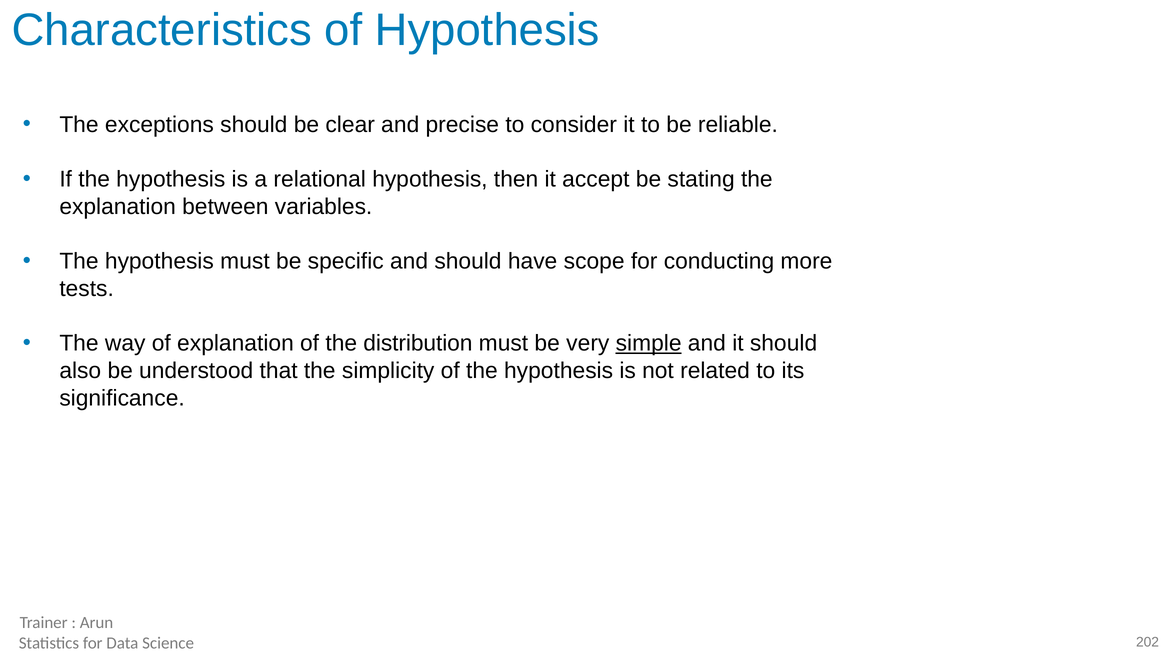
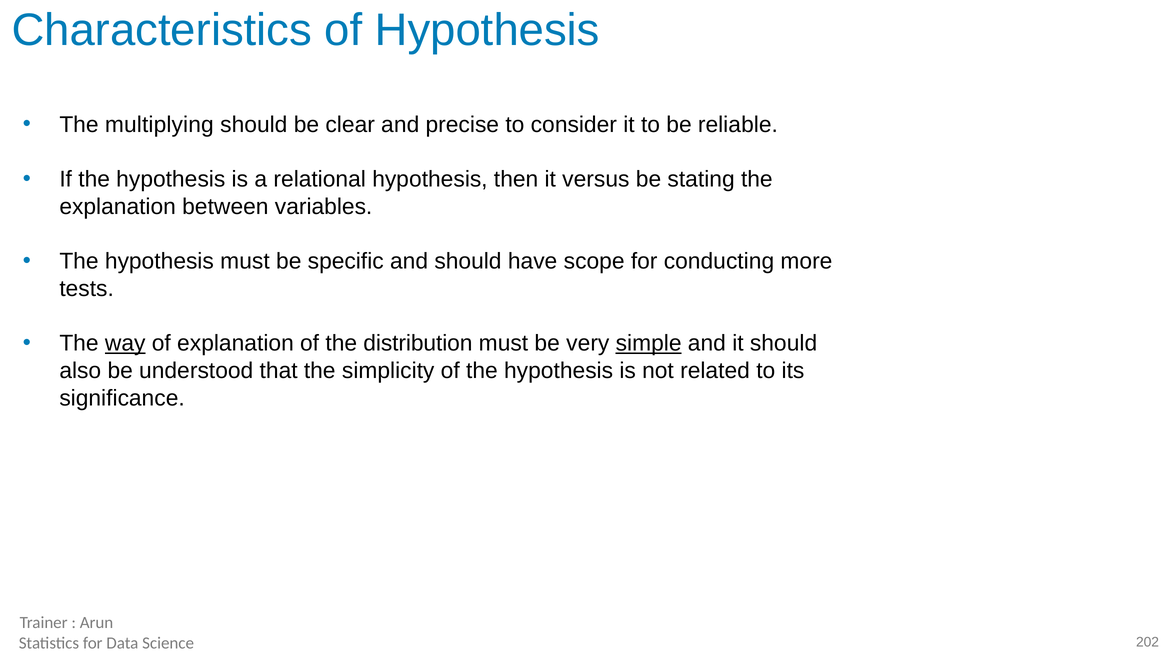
exceptions: exceptions -> multiplying (159, 124)
accept: accept -> versus (596, 179)
way underline: none -> present (125, 343)
